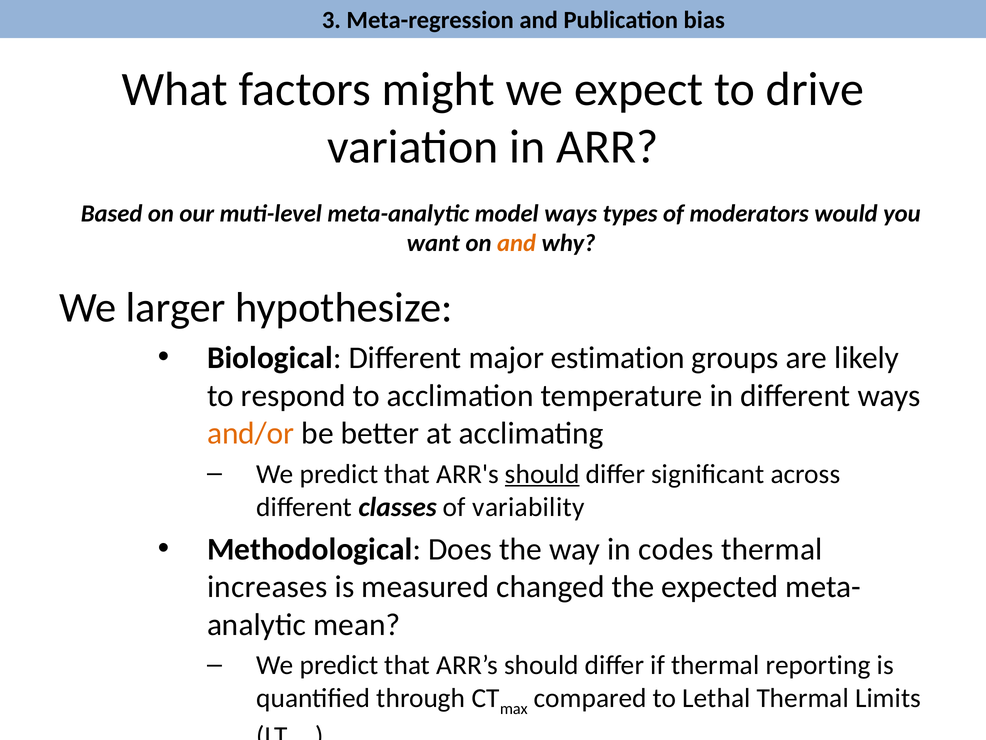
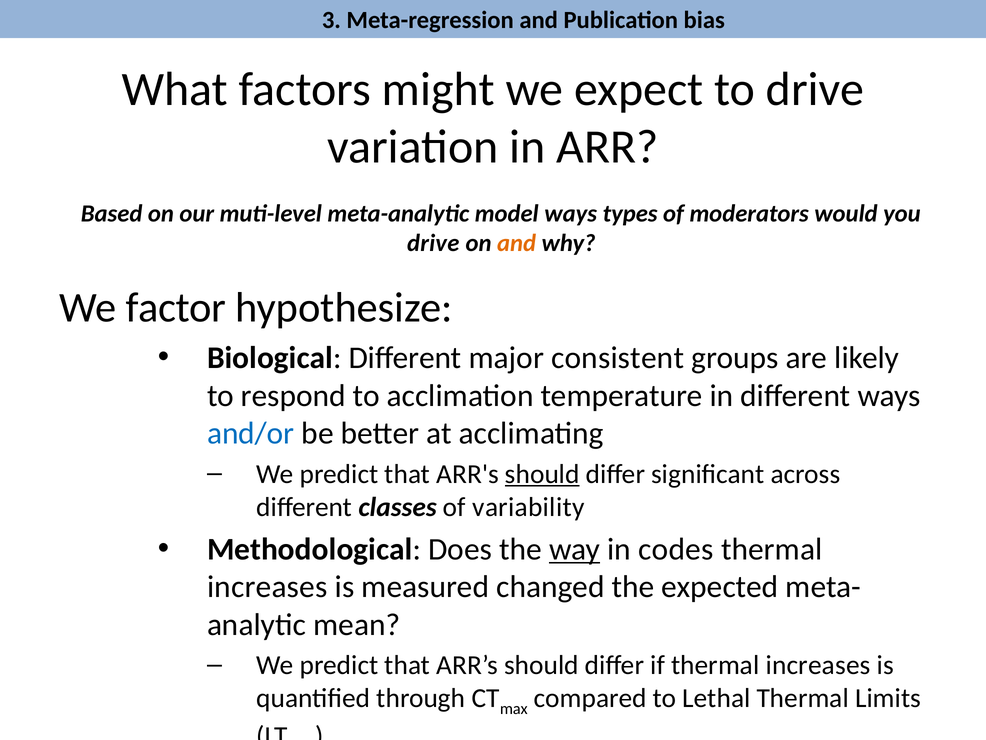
want: want -> drive (433, 243)
larger: larger -> factor (176, 308)
estimation: estimation -> consistent (618, 358)
and/or colour: orange -> blue (251, 433)
way underline: none -> present (575, 549)
if thermal reporting: reporting -> increases (818, 665)
